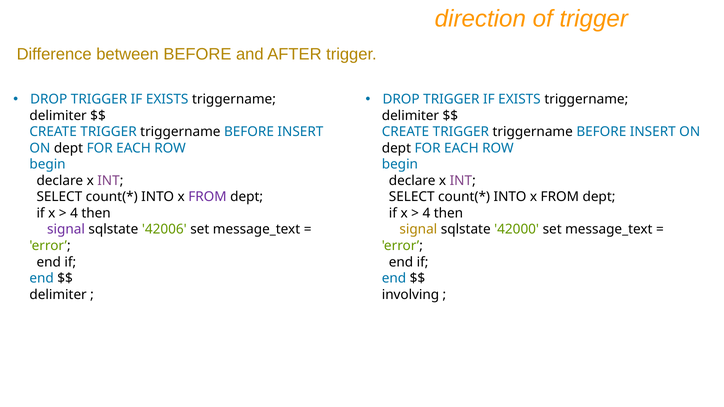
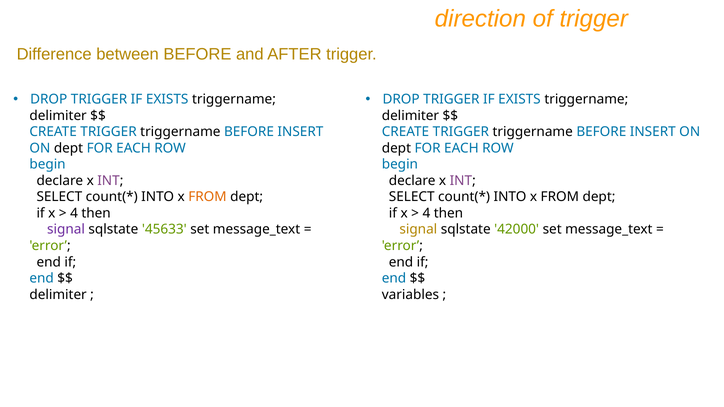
FROM colour: purple -> orange (207, 197)
42006: 42006 -> 45633 (164, 230)
involving: involving -> variables (410, 295)
